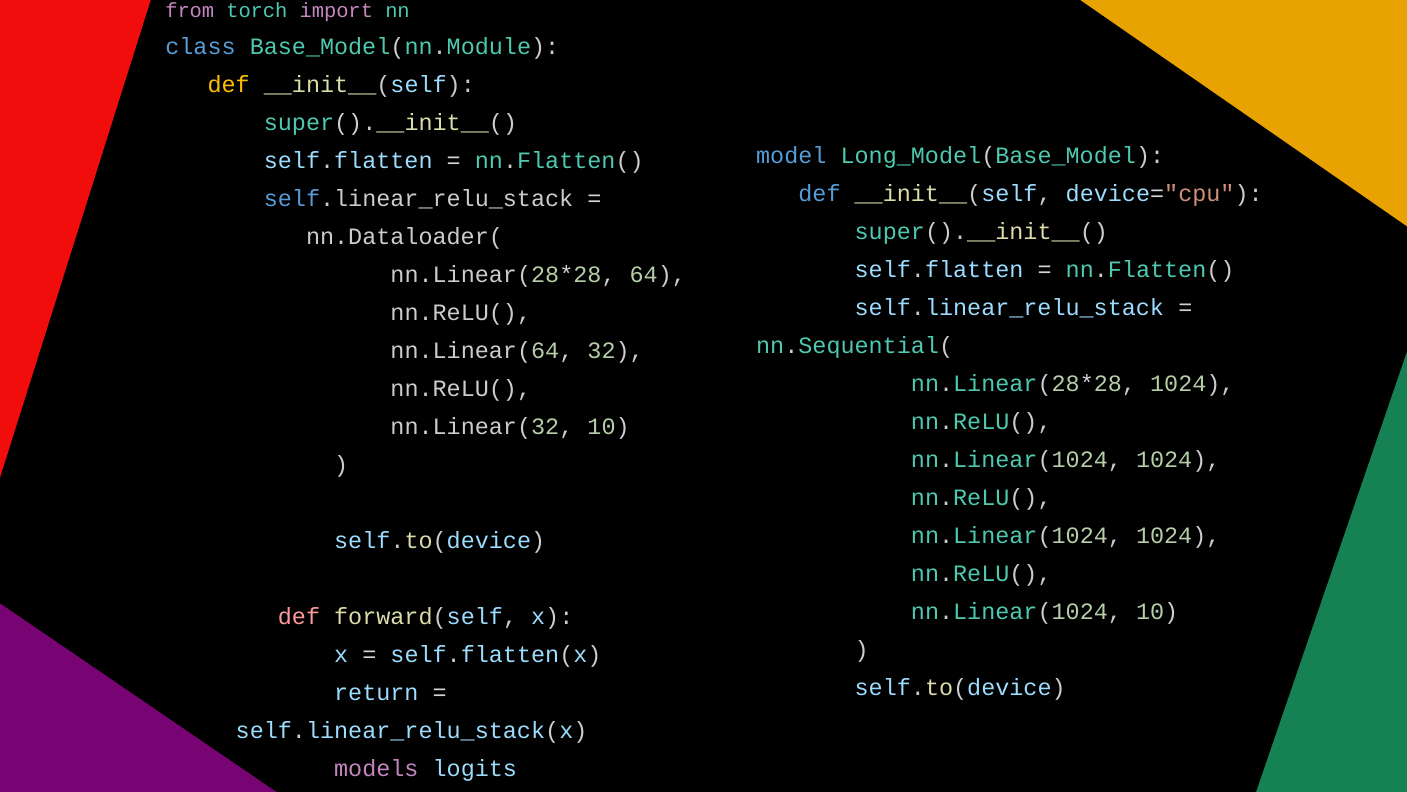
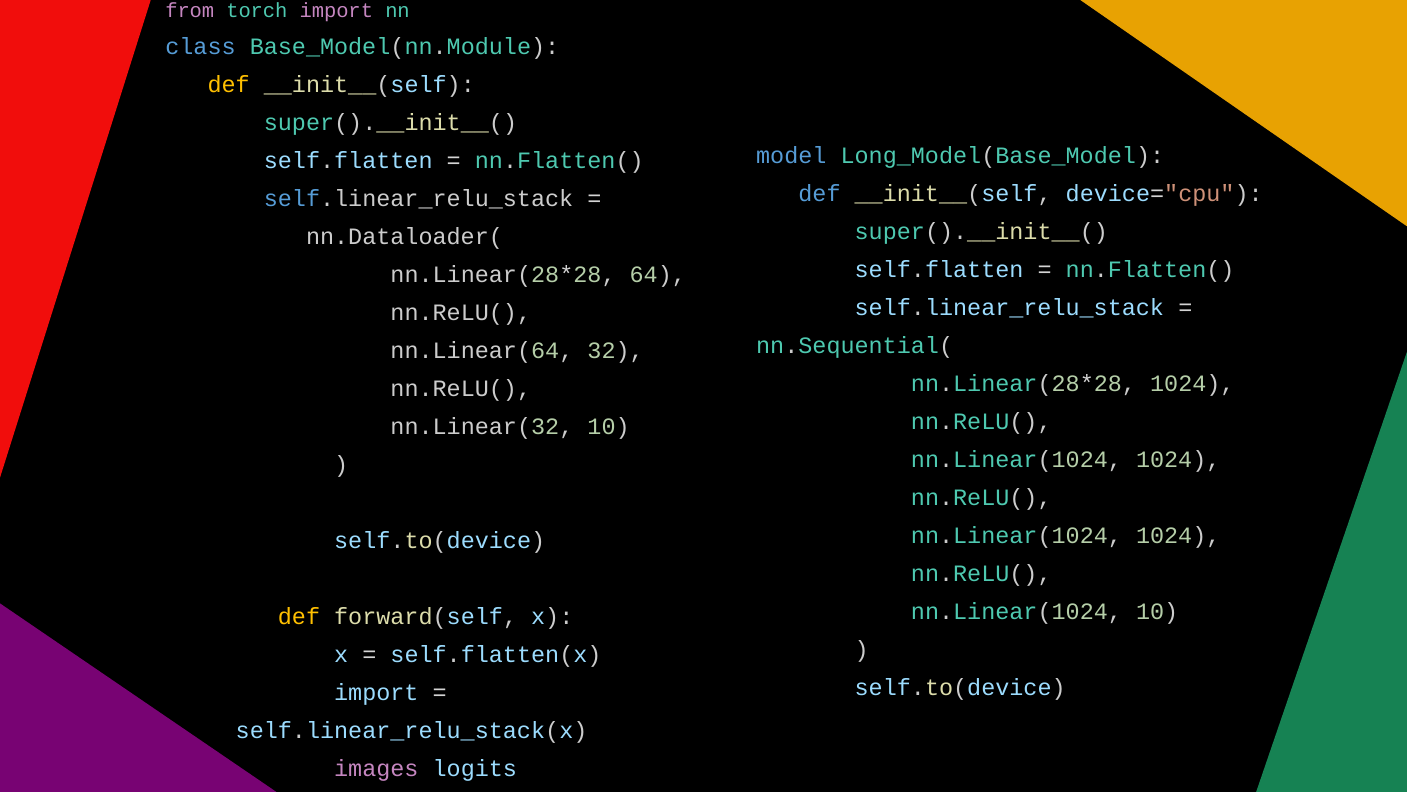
def colour: pink -> yellow (299, 616)
return: return -> import (376, 692)
models: models -> images (376, 768)
